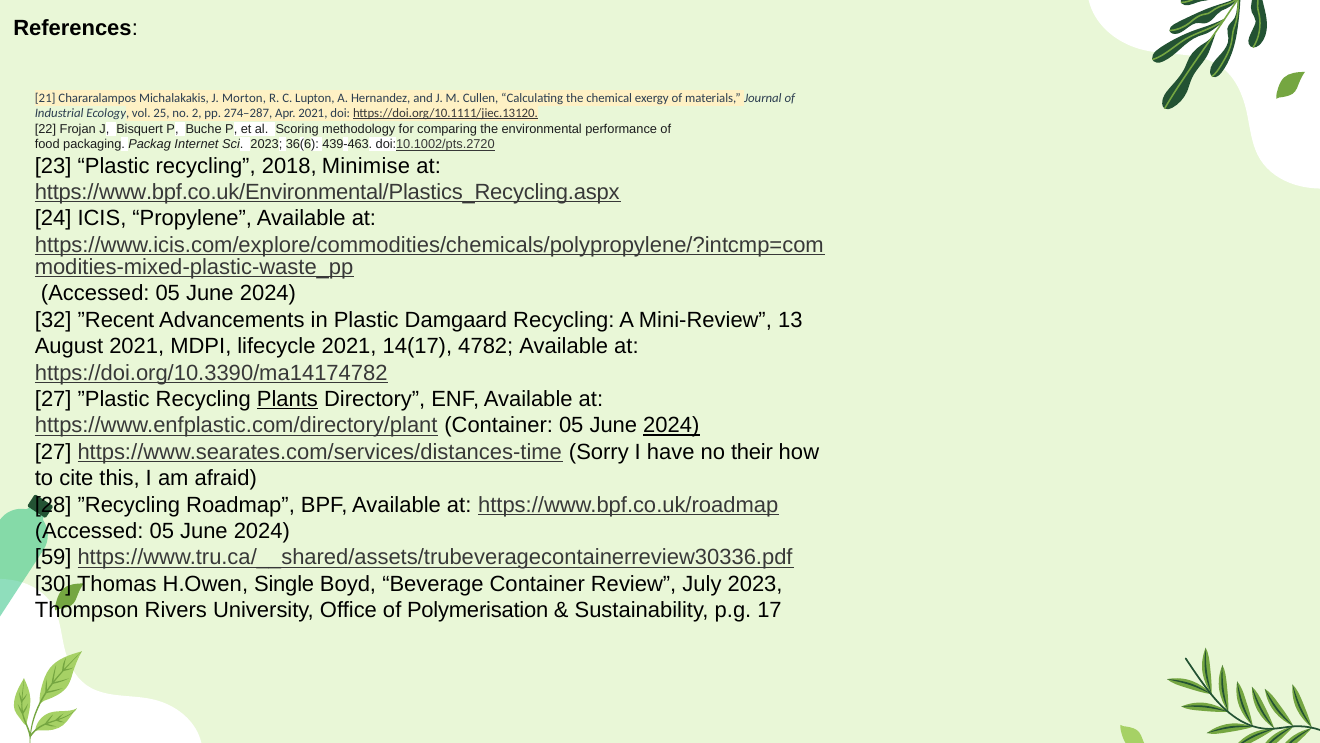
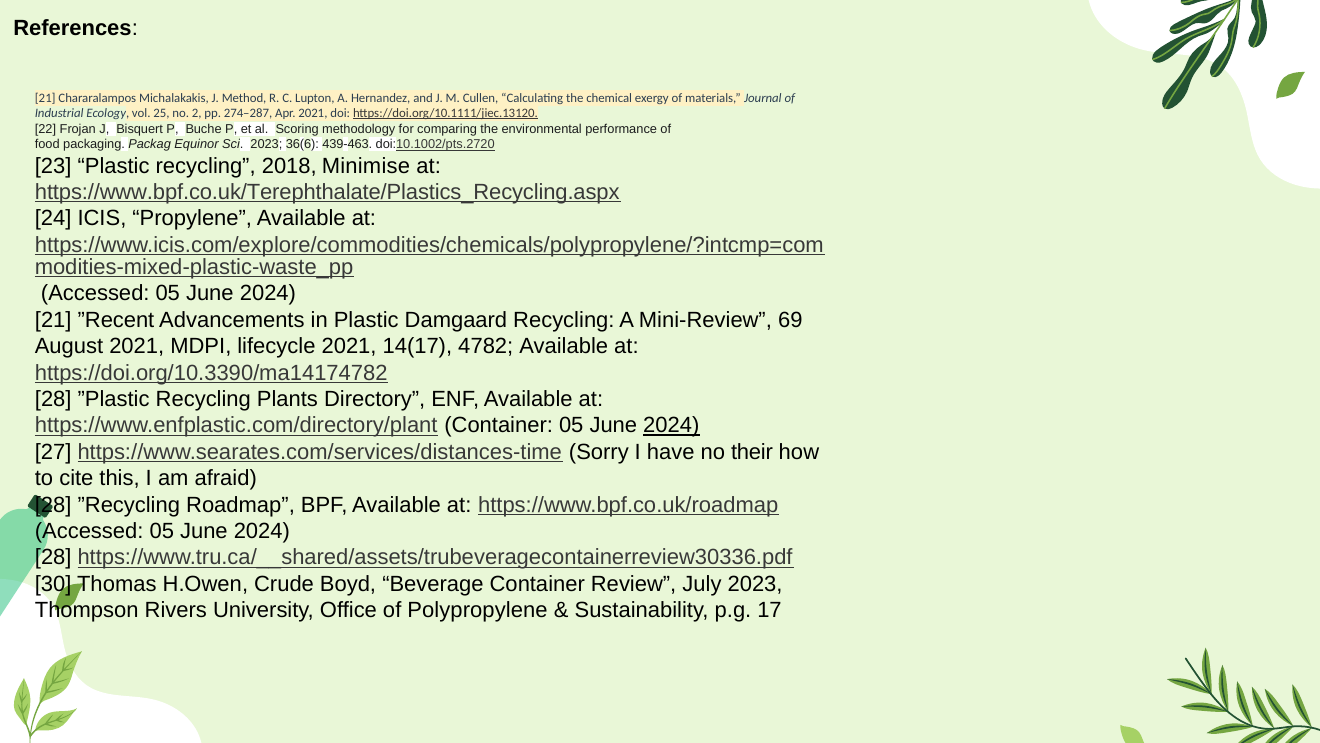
Morton: Morton -> Method (244, 98)
Internet: Internet -> Equinor (197, 144)
https://www.bpf.co.uk/Environmental/Plastics_Recycling.aspx: https://www.bpf.co.uk/Environmental/Plastics_Recycling.aspx -> https://www.bpf.co.uk/Terephthalate/Plastics_Recycling.aspx (327, 192)
32: 32 -> 21 (53, 320)
13: 13 -> 69 (790, 320)
27: 27 -> 28 (53, 399)
Plants underline: present -> none (287, 399)
59: 59 -> 28 (53, 557)
Single: Single -> Crude (284, 584)
Polymerisation: Polymerisation -> Polypropylene (478, 610)
